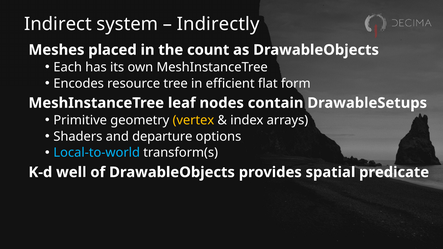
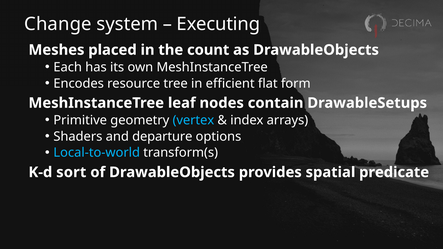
Indirect: Indirect -> Change (58, 24)
Indirectly: Indirectly -> Executing (218, 24)
vertex colour: yellow -> light blue (193, 120)
well: well -> sort (71, 172)
